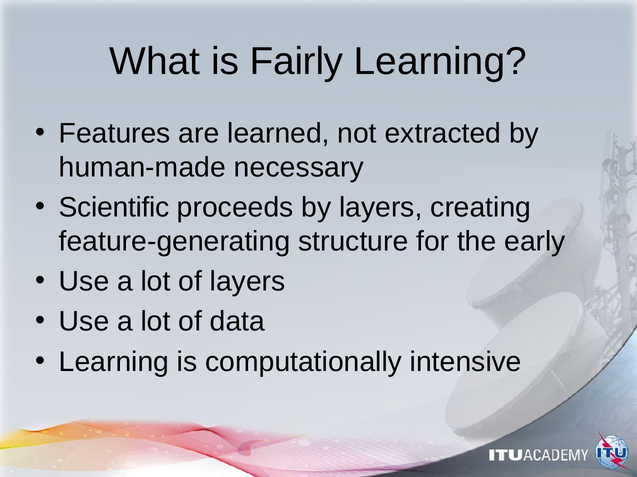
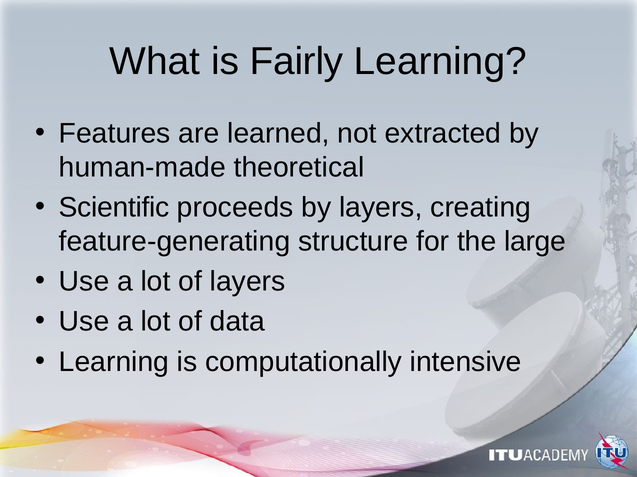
necessary: necessary -> theoretical (299, 168)
early: early -> large (535, 242)
